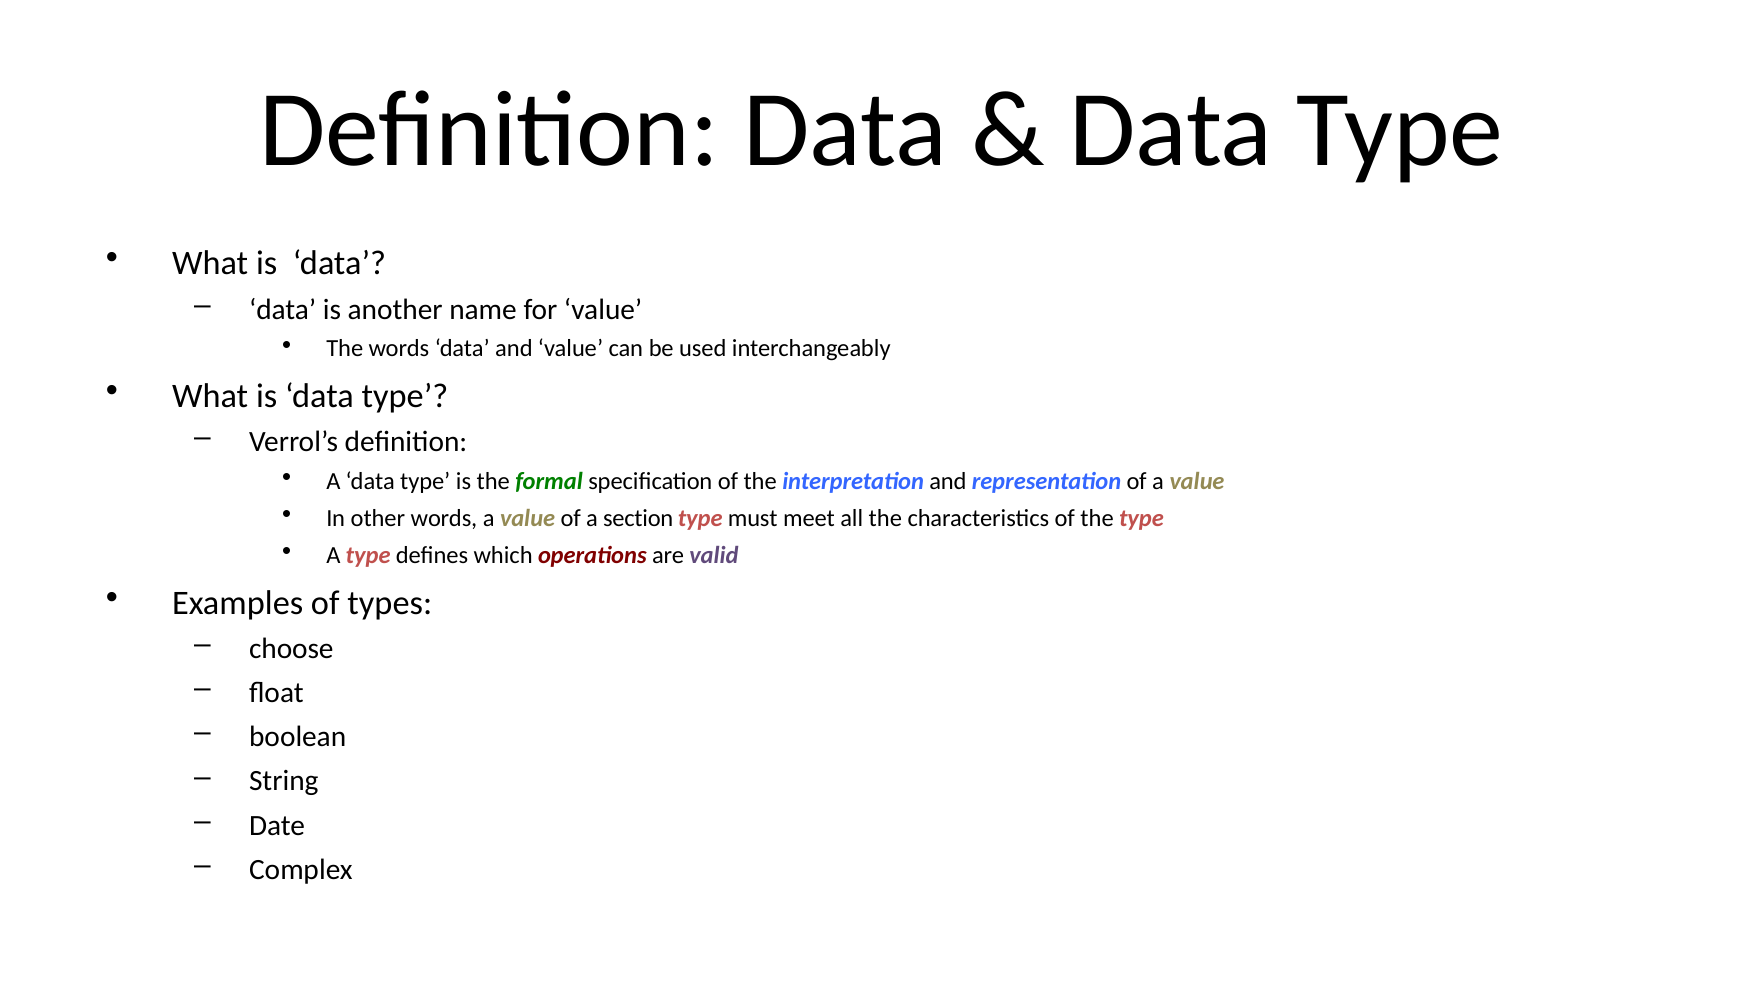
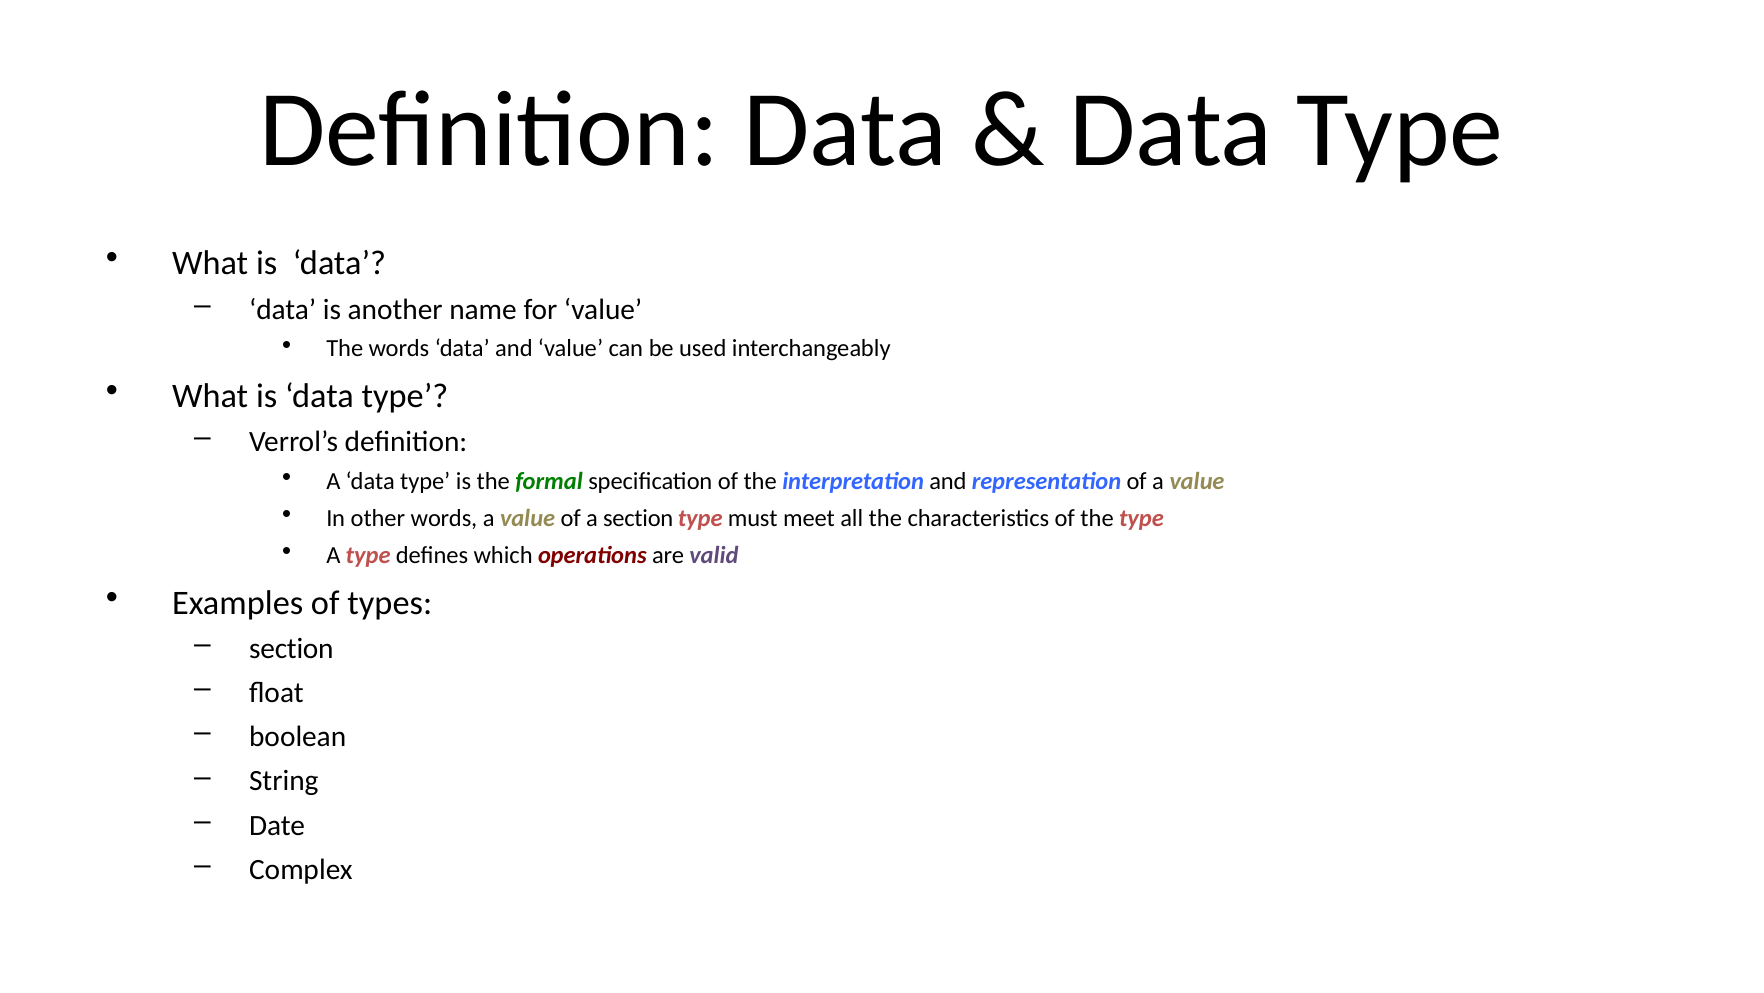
choose: choose -> section (291, 648)
